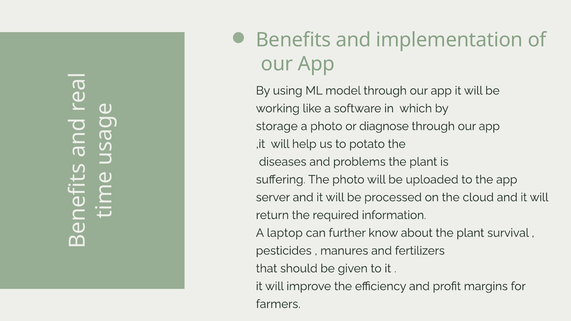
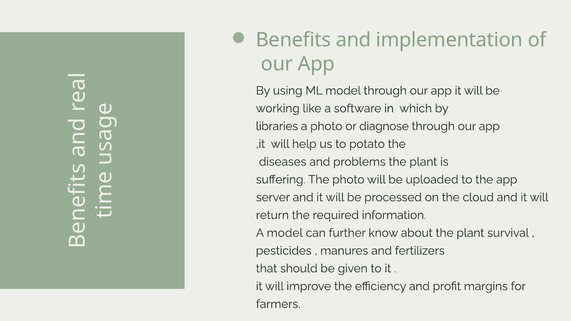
storage: storage -> libraries (277, 126)
A laptop: laptop -> model (285, 233)
